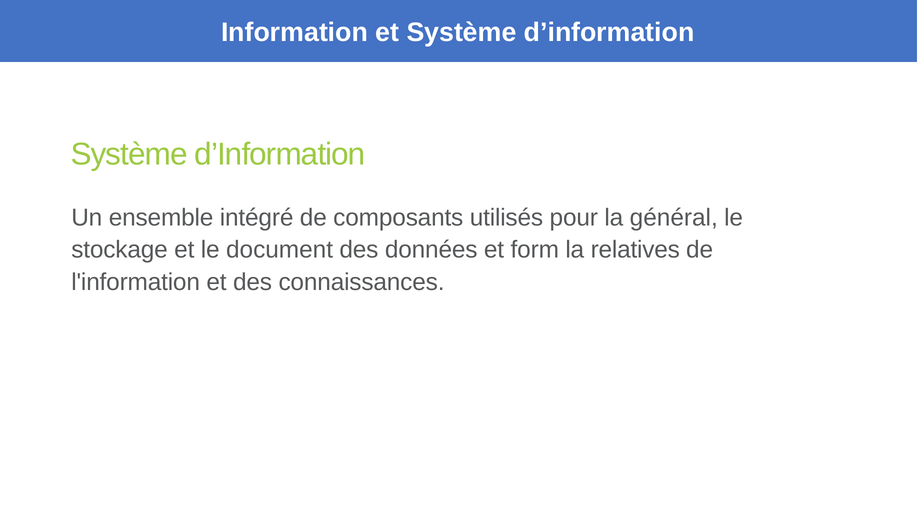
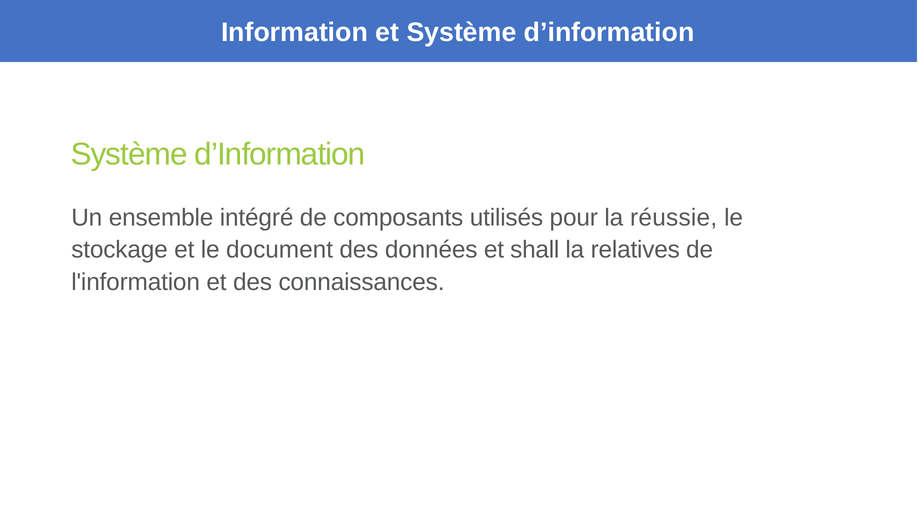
général: général -> réussie (674, 218)
form: form -> shall (535, 250)
